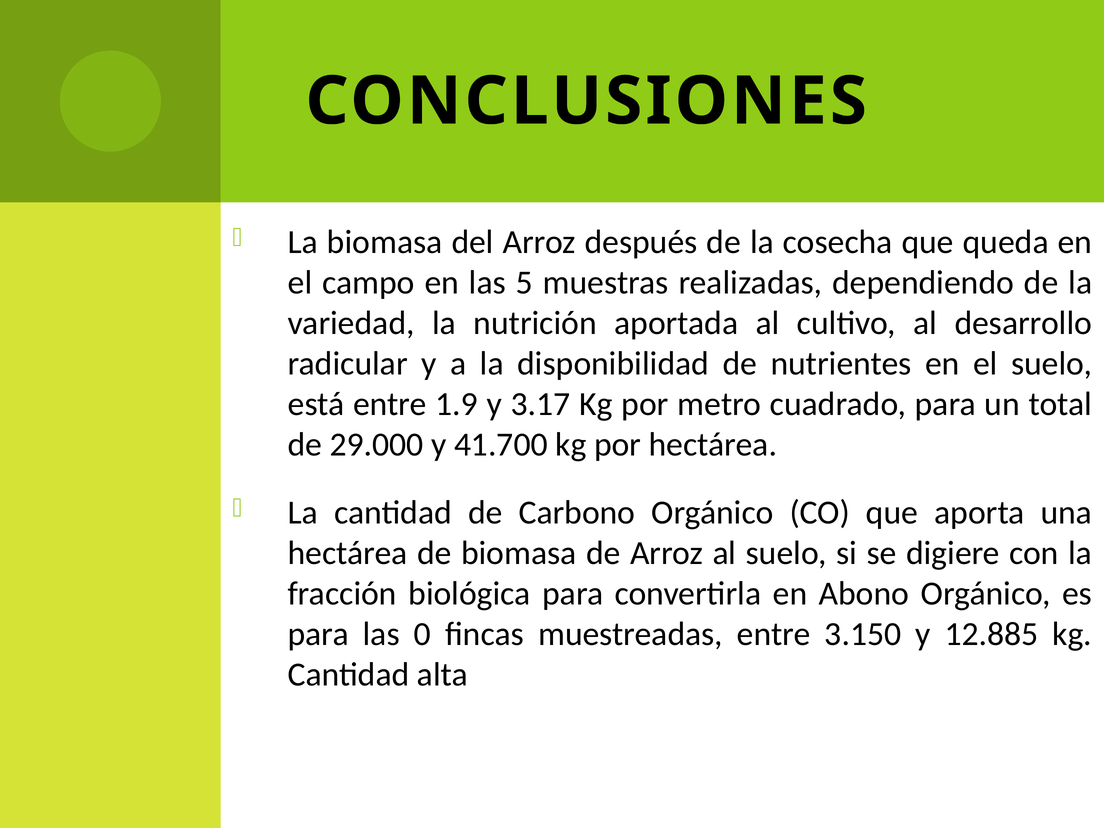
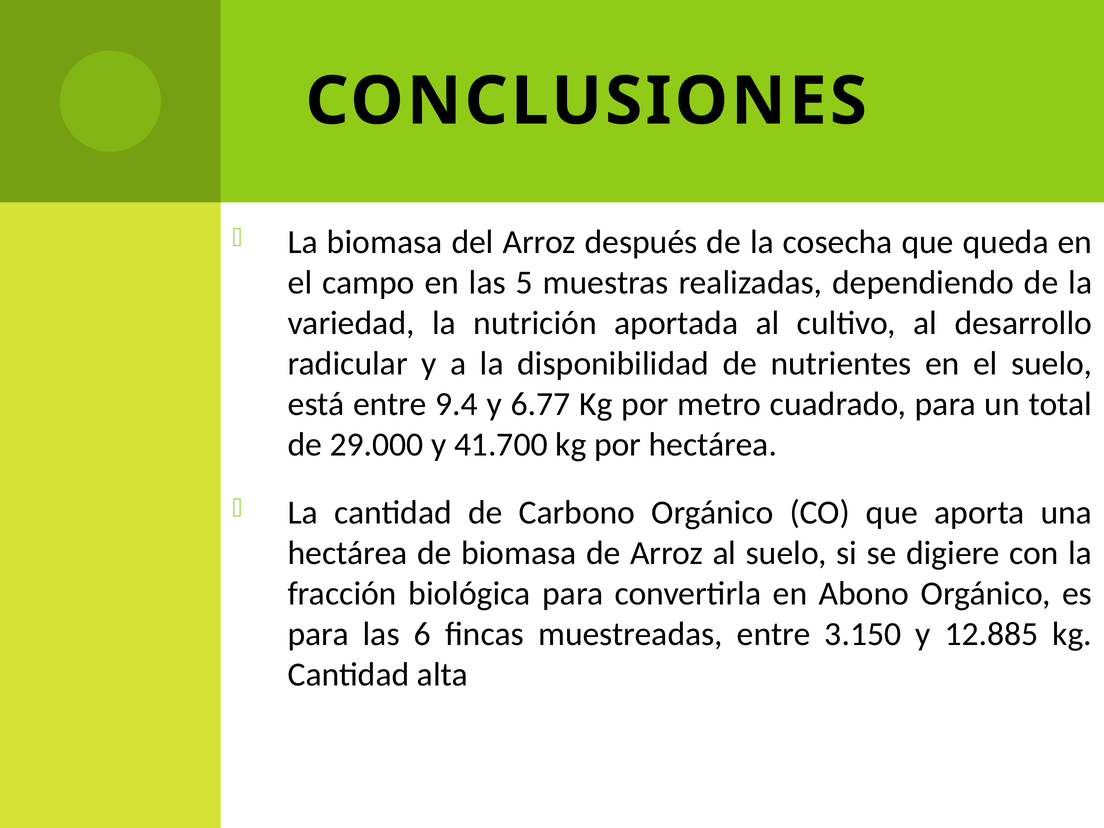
1.9: 1.9 -> 9.4 (457, 404)
3.17: 3.17 -> 6.77 (541, 404)
0: 0 -> 6 (423, 634)
